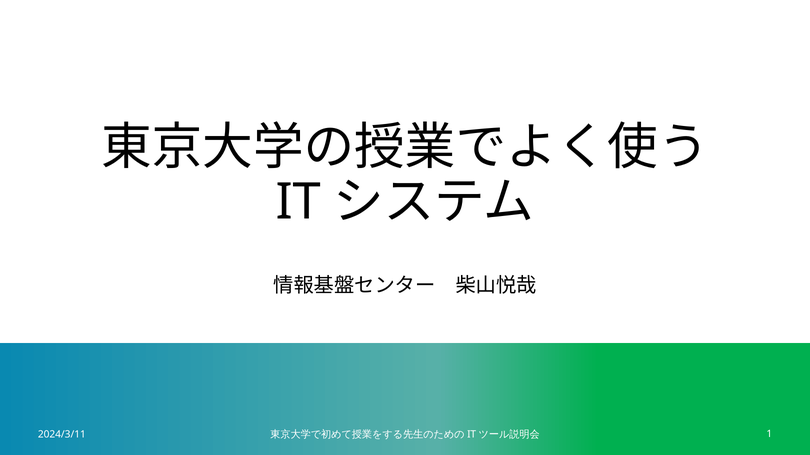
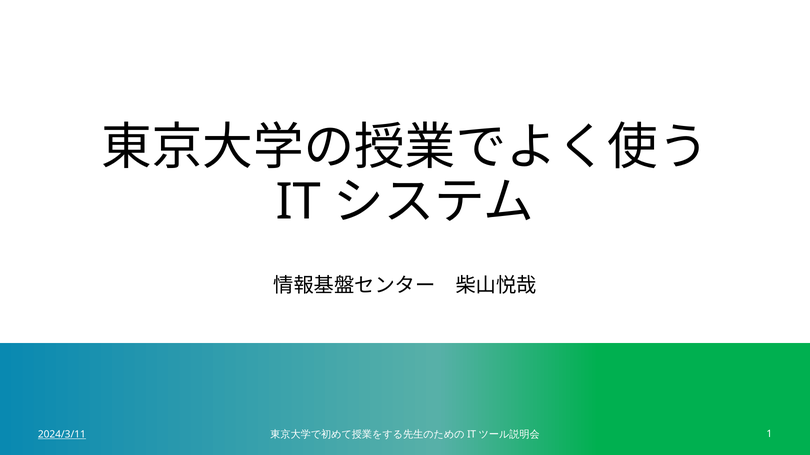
2024/3/11 underline: none -> present (62, 435)
